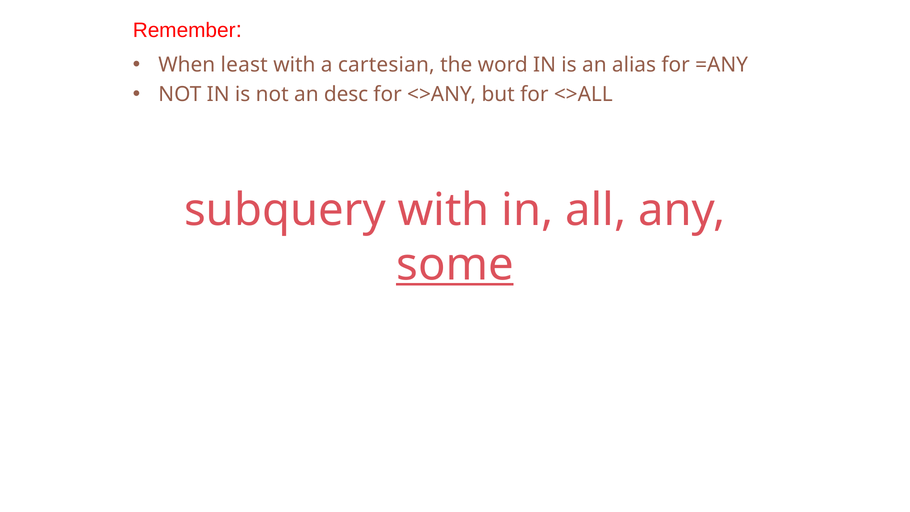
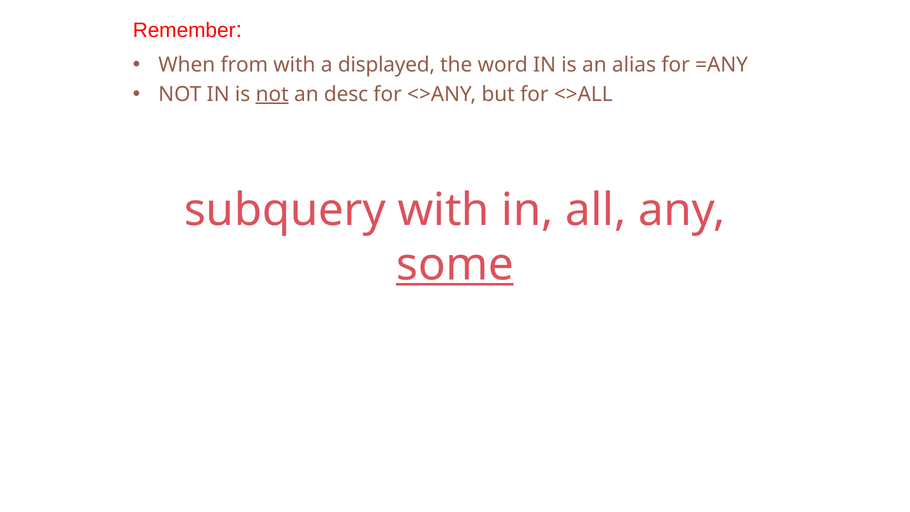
least: least -> from (244, 65)
cartesian: cartesian -> displayed (386, 65)
not underline: none -> present (272, 94)
